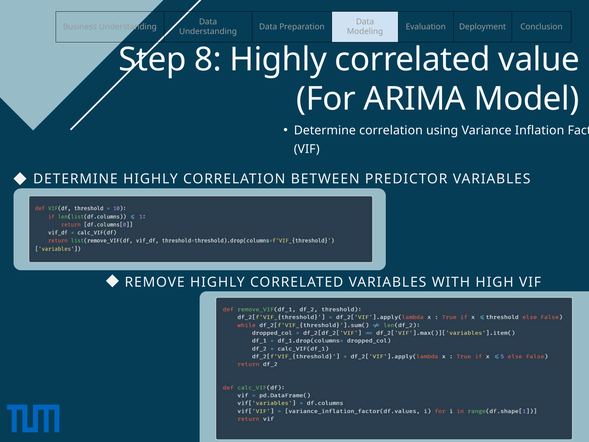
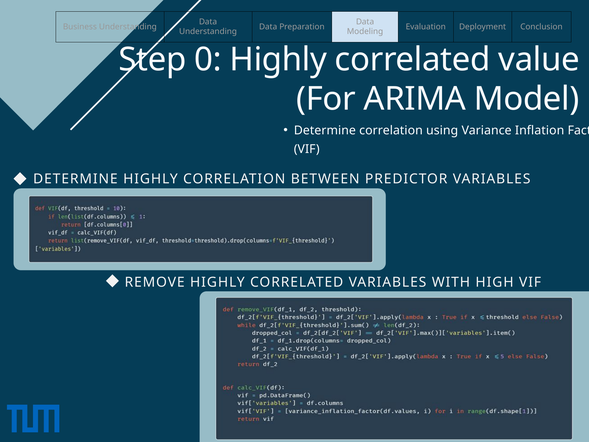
8: 8 -> 0 (208, 59)
